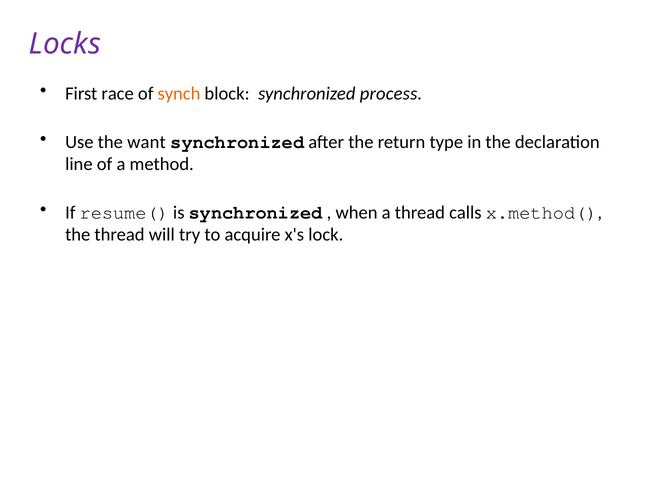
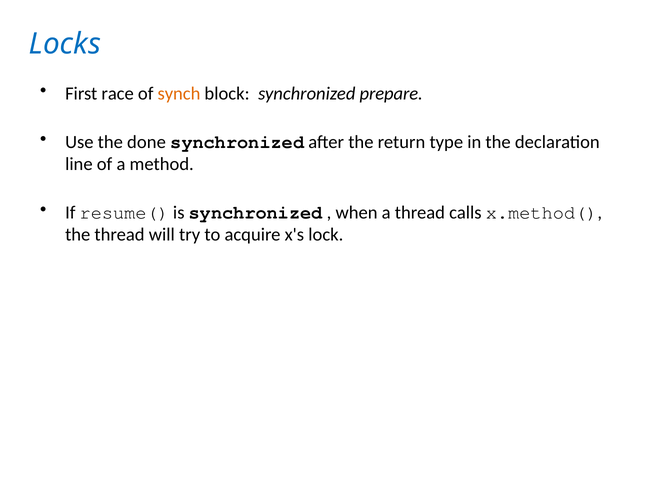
Locks colour: purple -> blue (65, 44)
process: process -> prepare (391, 94)
want: want -> done (147, 142)
